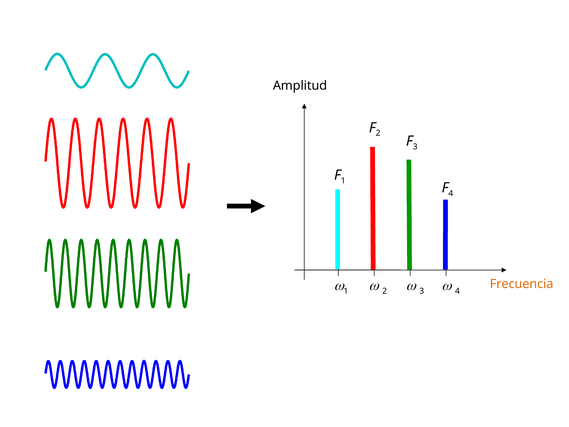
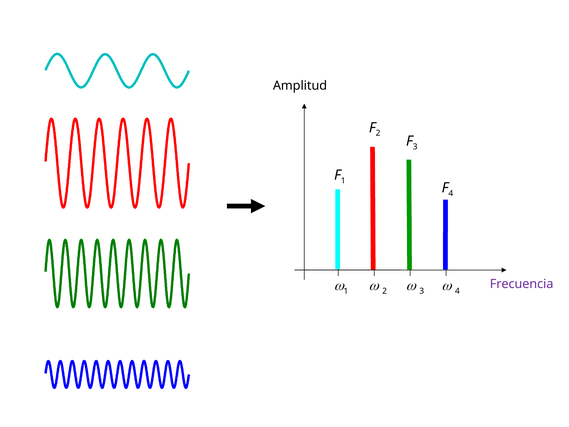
Frecuencia colour: orange -> purple (522, 284)
